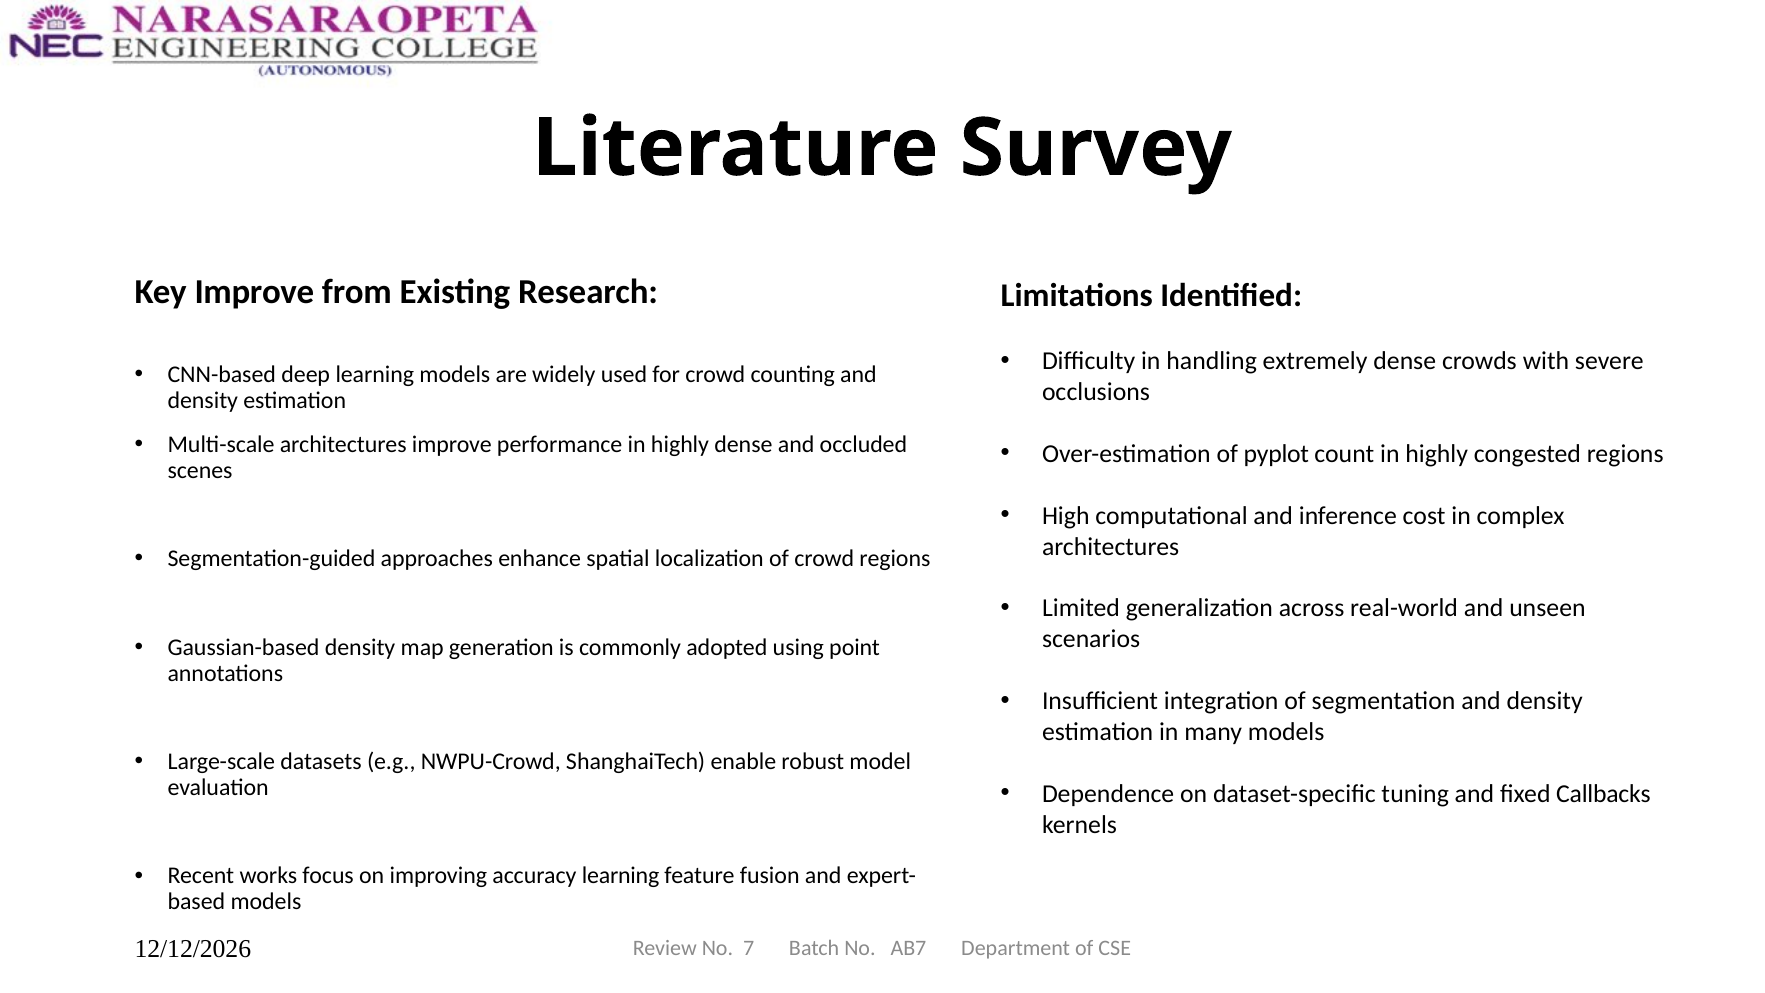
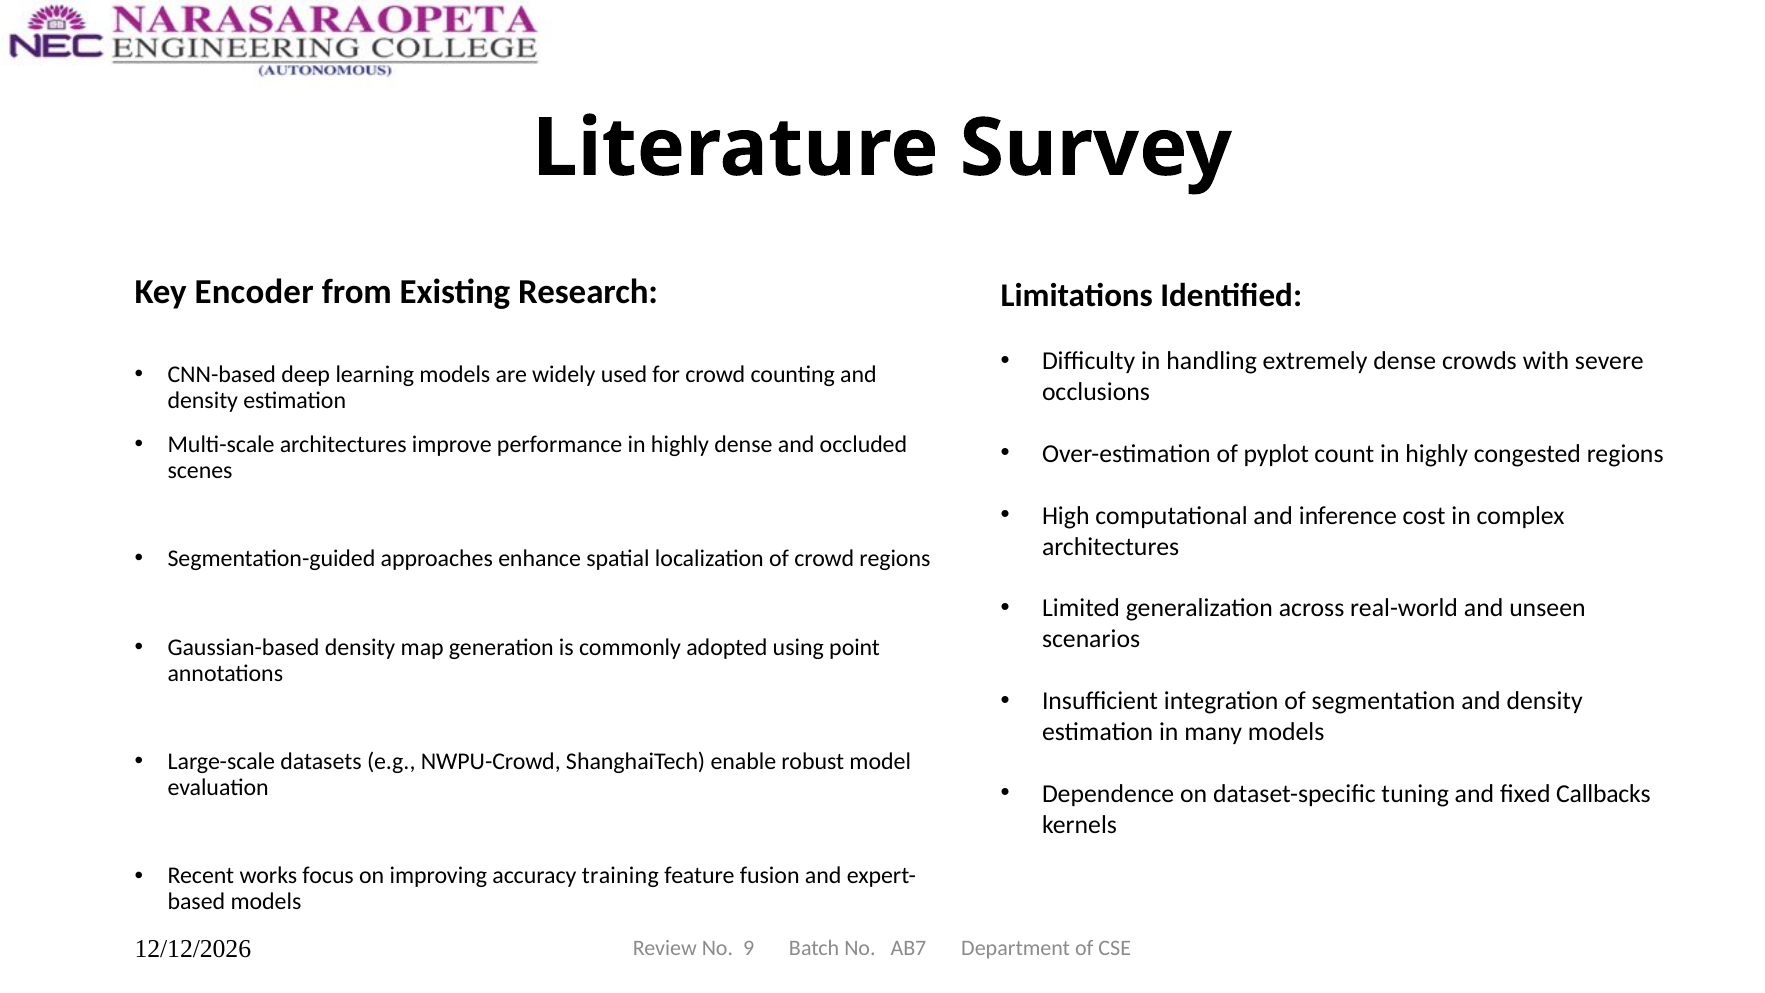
Key Improve: Improve -> Encoder (254, 292)
accuracy learning: learning -> training (620, 876)
7: 7 -> 9 (749, 948)
